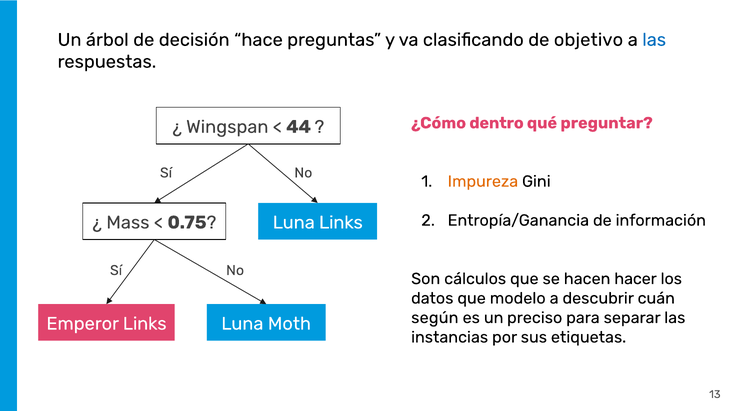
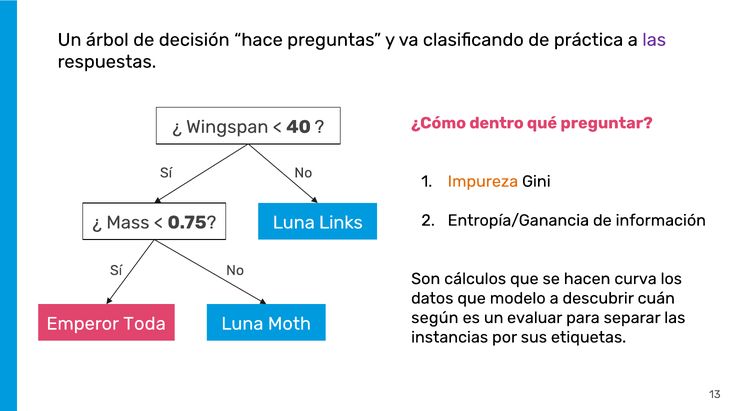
objetivo: objetivo -> práctica (589, 40)
las colour: blue -> purple (654, 40)
44: 44 -> 40 (299, 127)
hacer: hacer -> curva (636, 279)
preciso: preciso -> evaluar (535, 318)
Emperor Links: Links -> Toda (145, 324)
